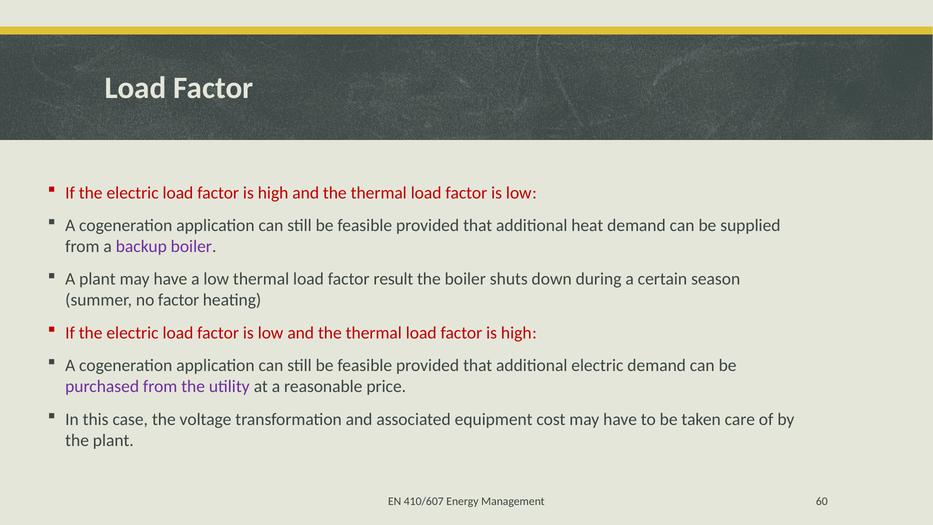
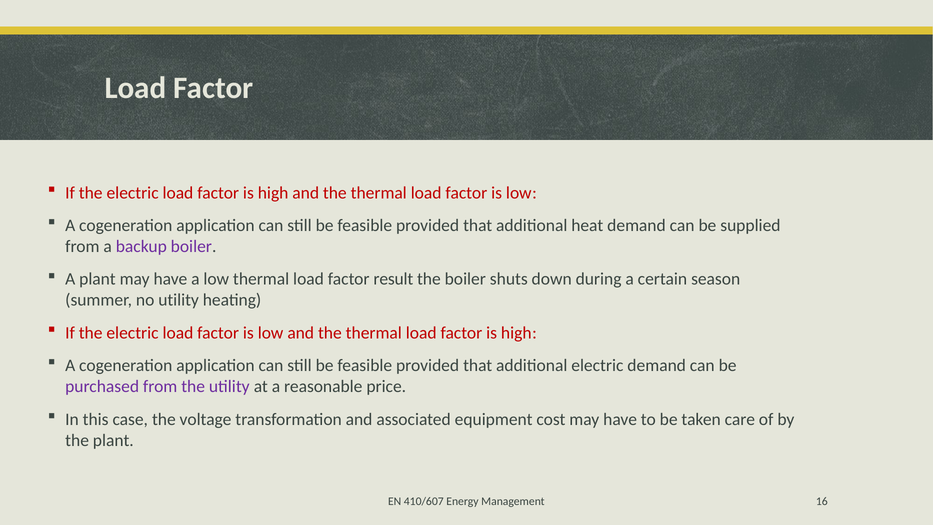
no factor: factor -> utility (179, 300)
60: 60 -> 16 (822, 501)
